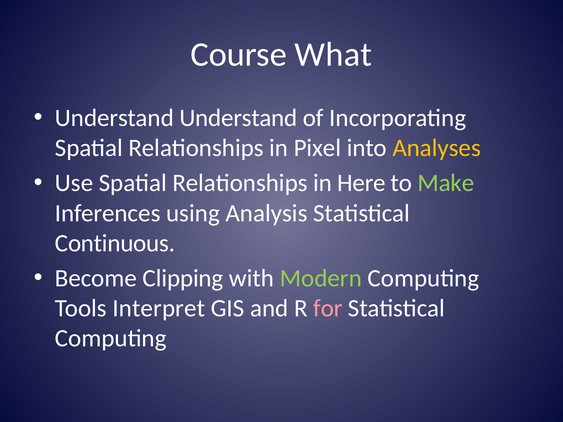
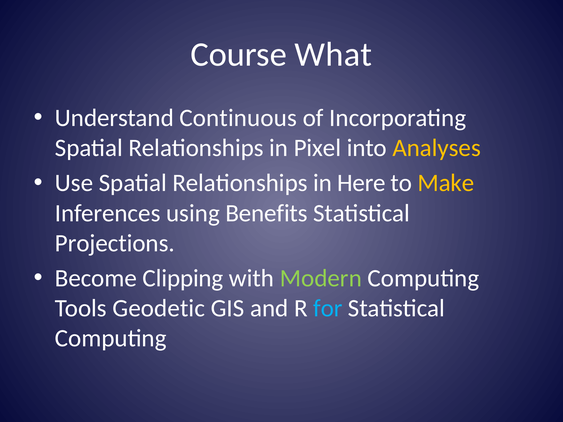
Understand Understand: Understand -> Continuous (238, 118)
Make colour: light green -> yellow (446, 183)
Analysis: Analysis -> Benefits (267, 213)
Continuous: Continuous -> Projections (115, 243)
Interpret: Interpret -> Geodetic (159, 308)
for colour: pink -> light blue (328, 308)
